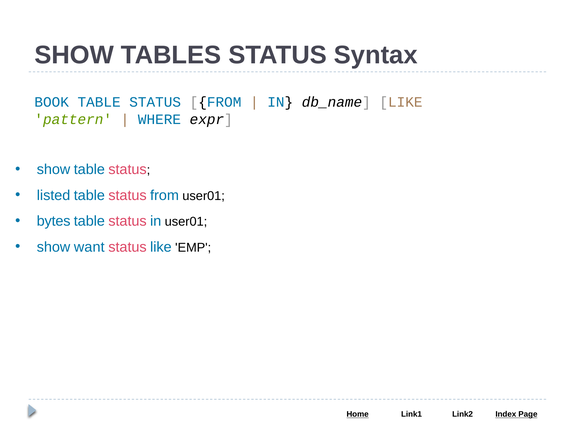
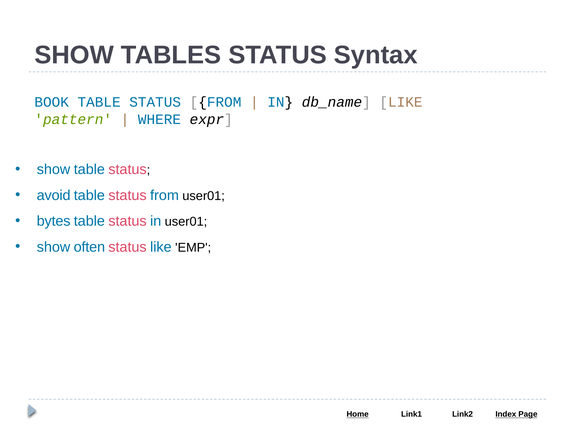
listed: listed -> avoid (54, 195)
want: want -> often (89, 247)
